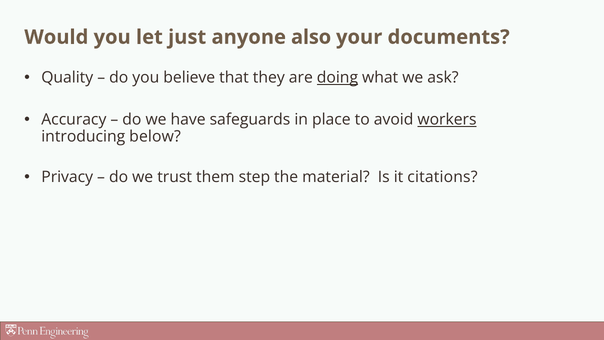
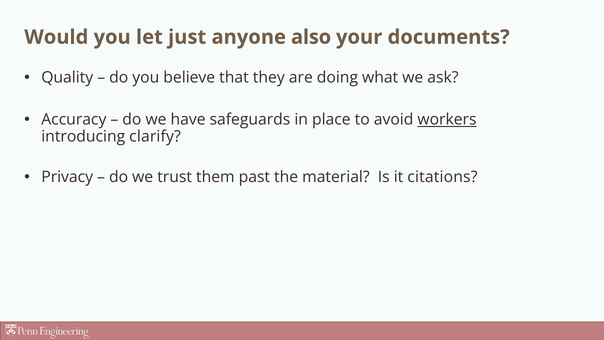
doing underline: present -> none (337, 77)
below: below -> clarify (155, 137)
step: step -> past (254, 177)
